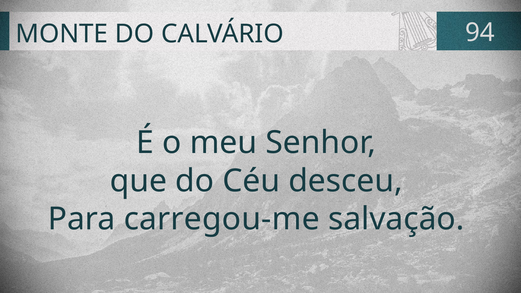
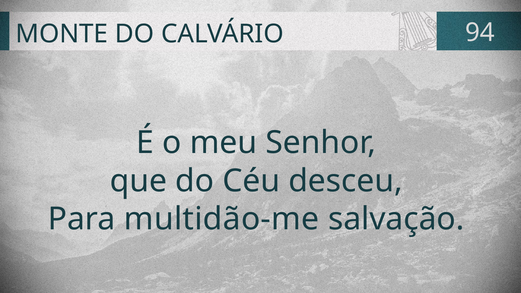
carregou-me: carregou-me -> multidão-me (222, 219)
